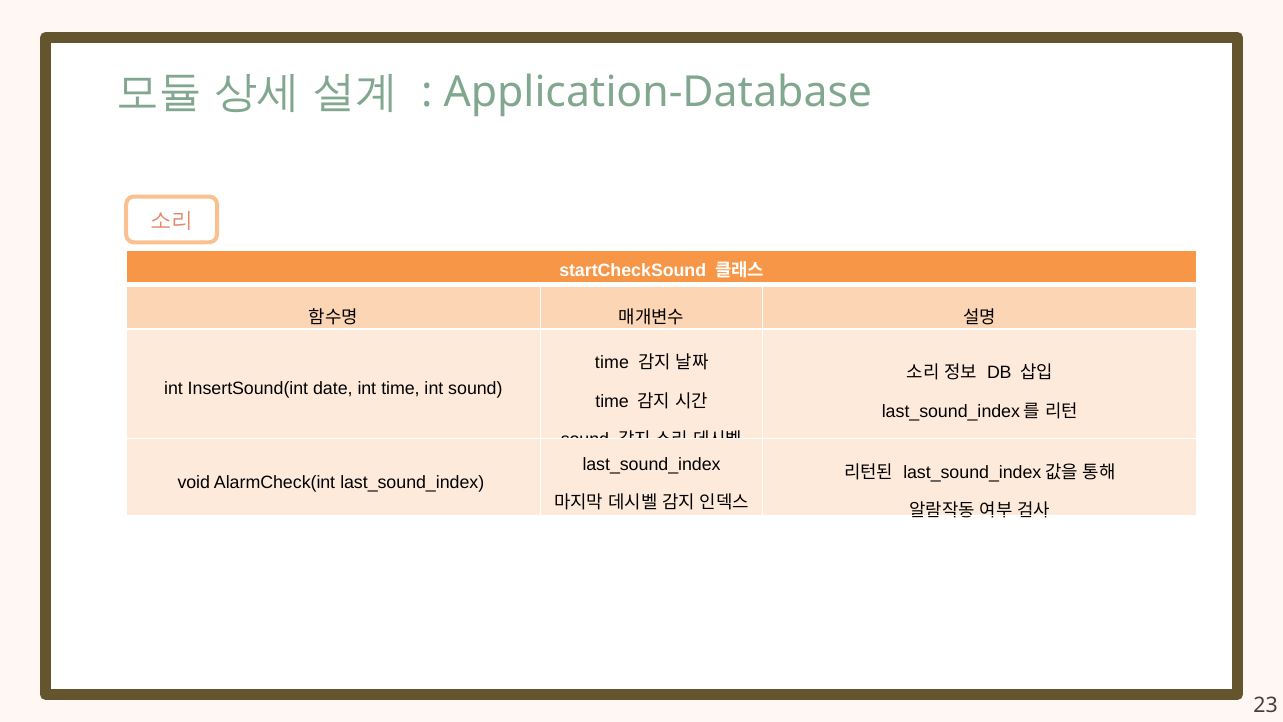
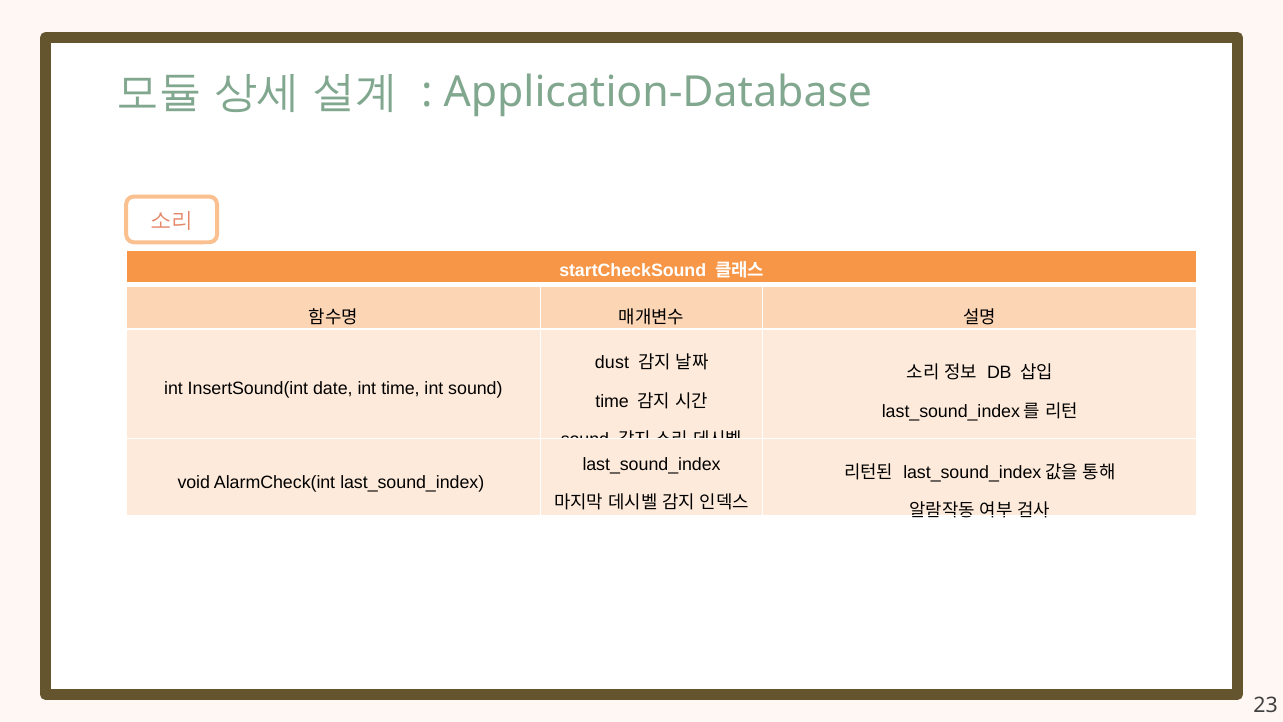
time: time -> dust (612, 363)
